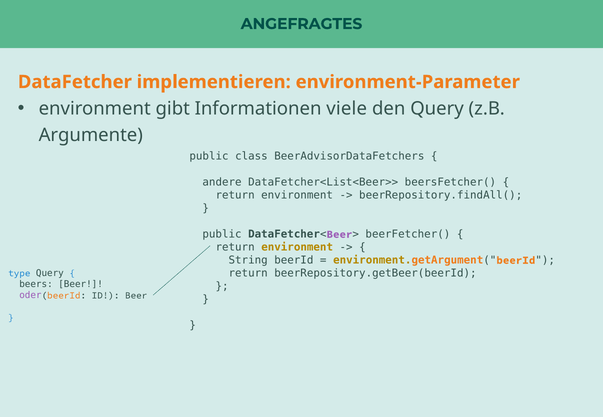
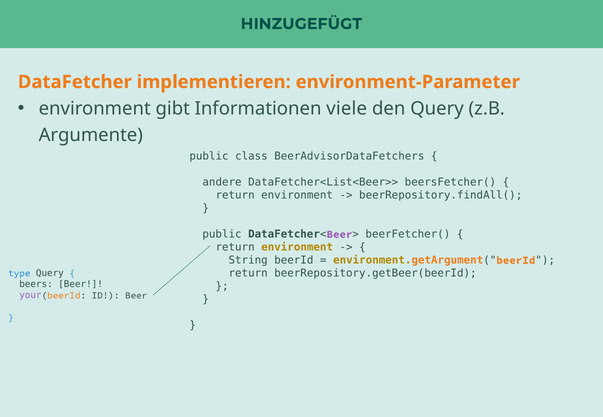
ANGEFRAGTES: ANGEFRAGTES -> HINZUGEFÜGT (301, 24)
oder: oder -> your (30, 296)
